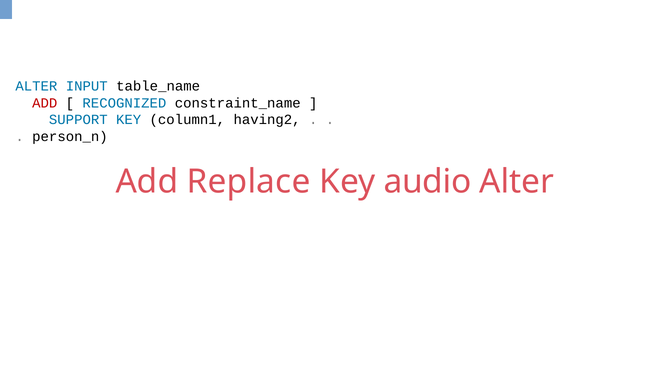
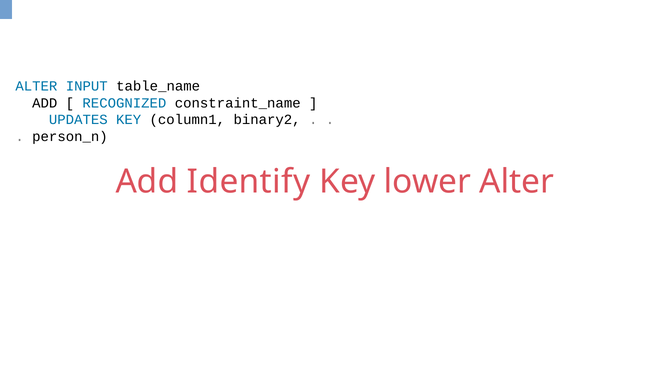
ADD colour: red -> black (45, 103)
SUPPORT: SUPPORT -> UPDATES (78, 120)
having2: having2 -> binary2 (267, 120)
Replace: Replace -> Identify (249, 182)
audio: audio -> lower (427, 182)
